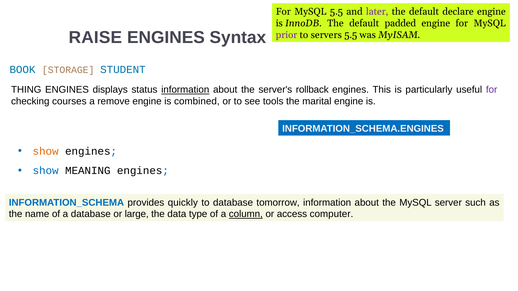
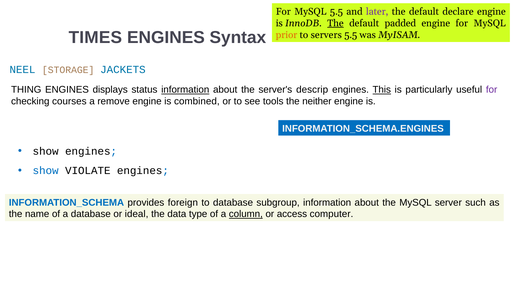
The underline: none -> present (335, 23)
RAISE: RAISE -> TIMES (95, 37)
prior colour: purple -> orange (287, 35)
BOOK: BOOK -> NEEL (22, 70)
STUDENT: STUDENT -> JACKETS (123, 70)
rollback: rollback -> descrip (312, 90)
This underline: none -> present (382, 90)
marital: marital -> neither (317, 102)
show colour: orange -> black (46, 152)
MEANING: MEANING -> VIOLATE (88, 171)
quickly: quickly -> foreign (183, 203)
tomorrow: tomorrow -> subgroup (278, 203)
large: large -> ideal (137, 214)
